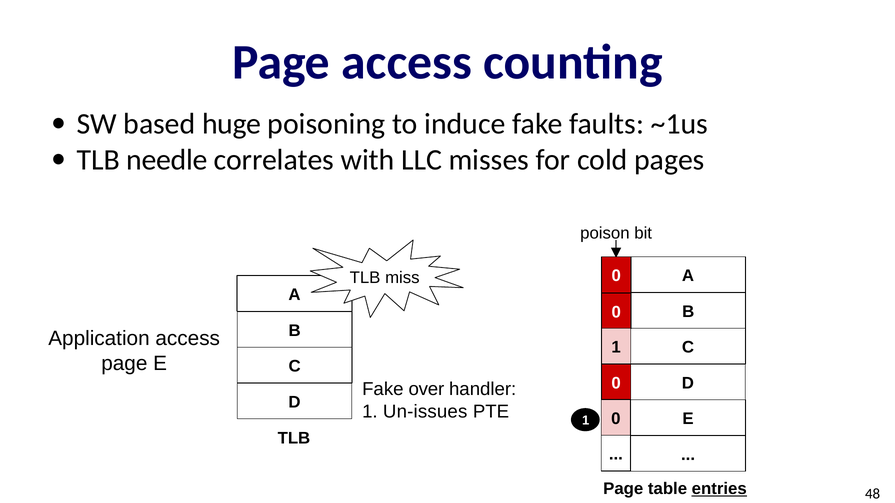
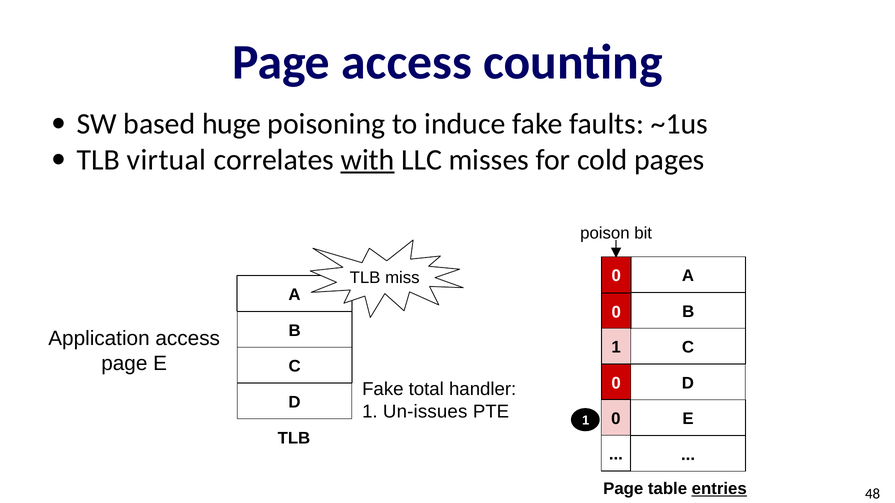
needle: needle -> virtual (167, 160)
with underline: none -> present (368, 160)
over: over -> total (426, 389)
